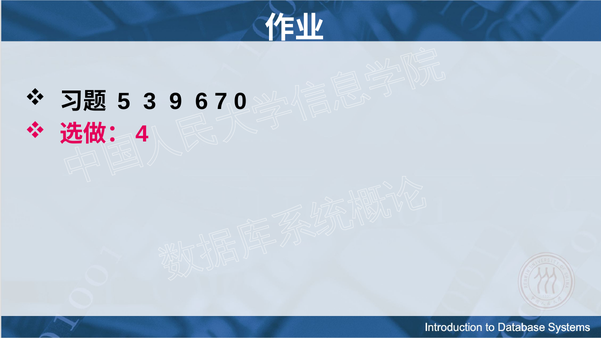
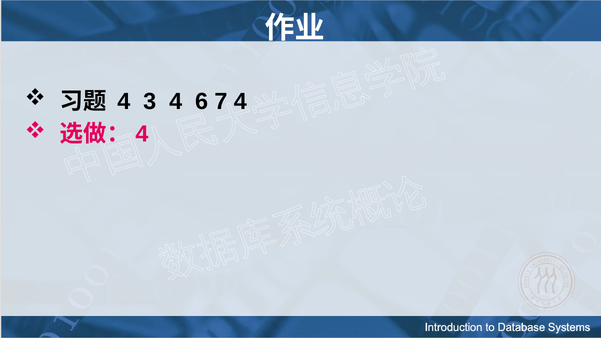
5: 5 -> 4 (124, 102)
3 9: 9 -> 4 (176, 102)
7 0: 0 -> 4 (240, 102)
